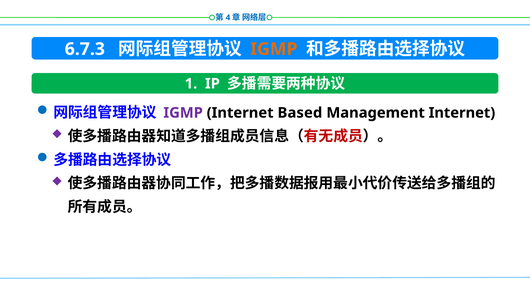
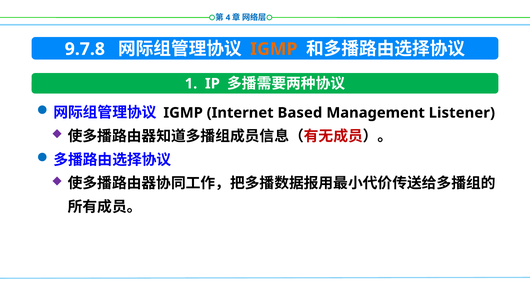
6.7.3: 6.7.3 -> 9.7.8 (85, 49)
IGMP colour: purple -> black (183, 113)
Management Internet: Internet -> Listener (462, 113)
